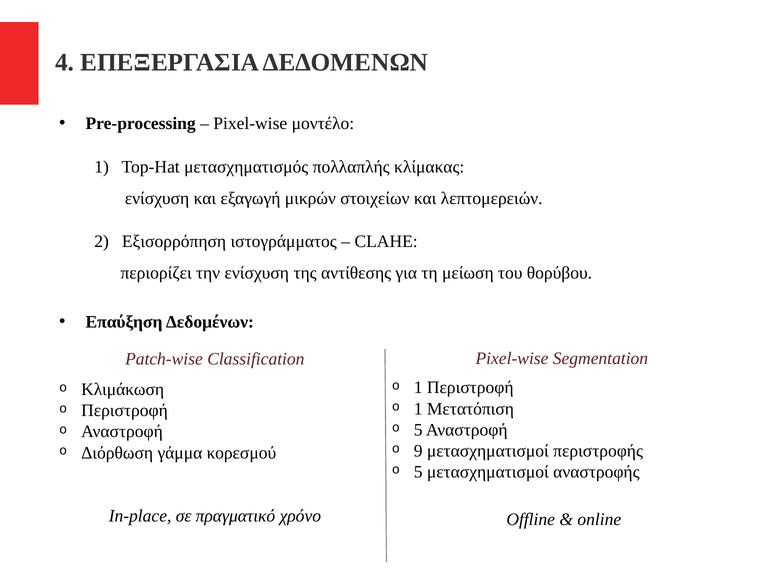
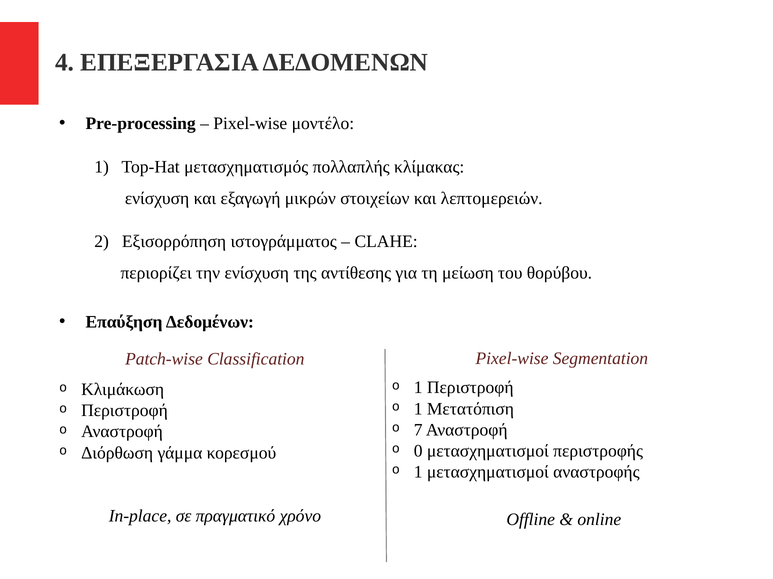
5: 5 -> 7 (418, 430)
9: 9 -> 0 (418, 451)
5: 5 -> 1 (418, 472)
